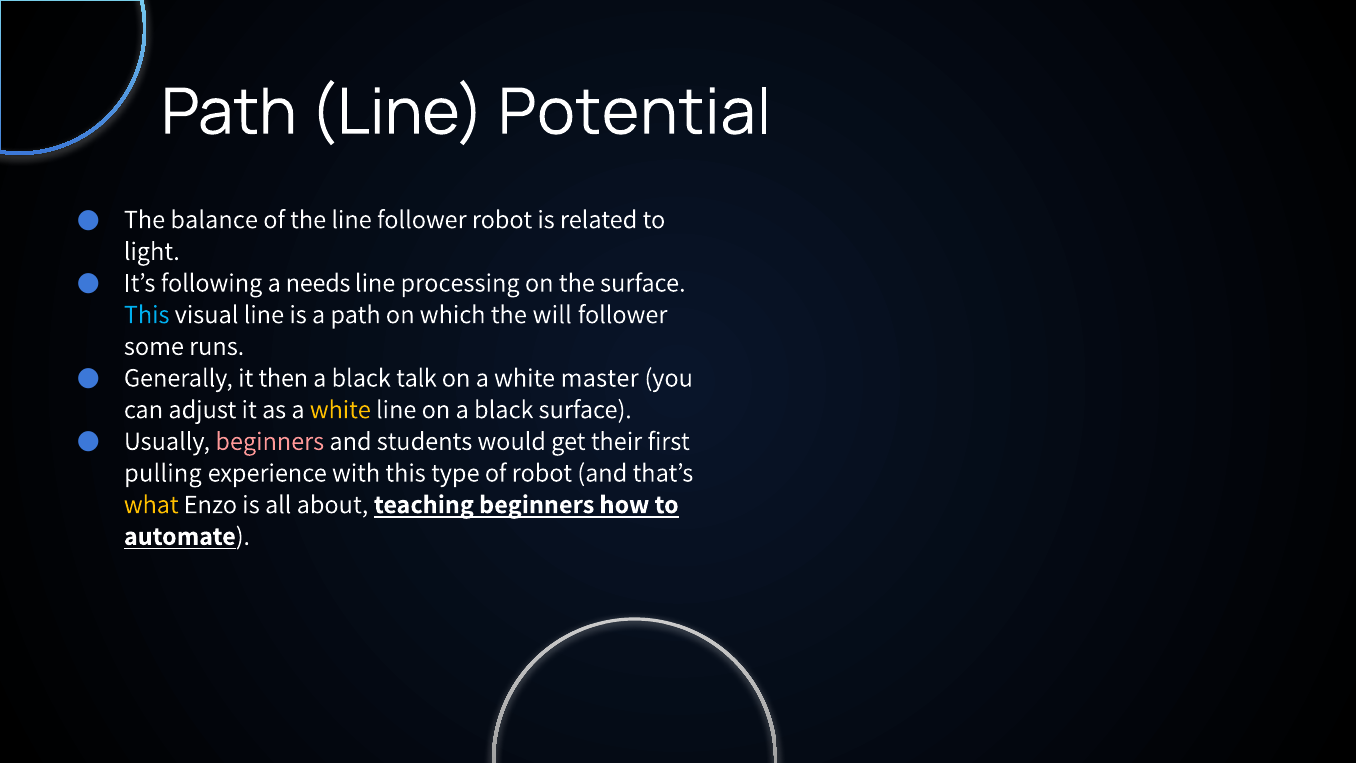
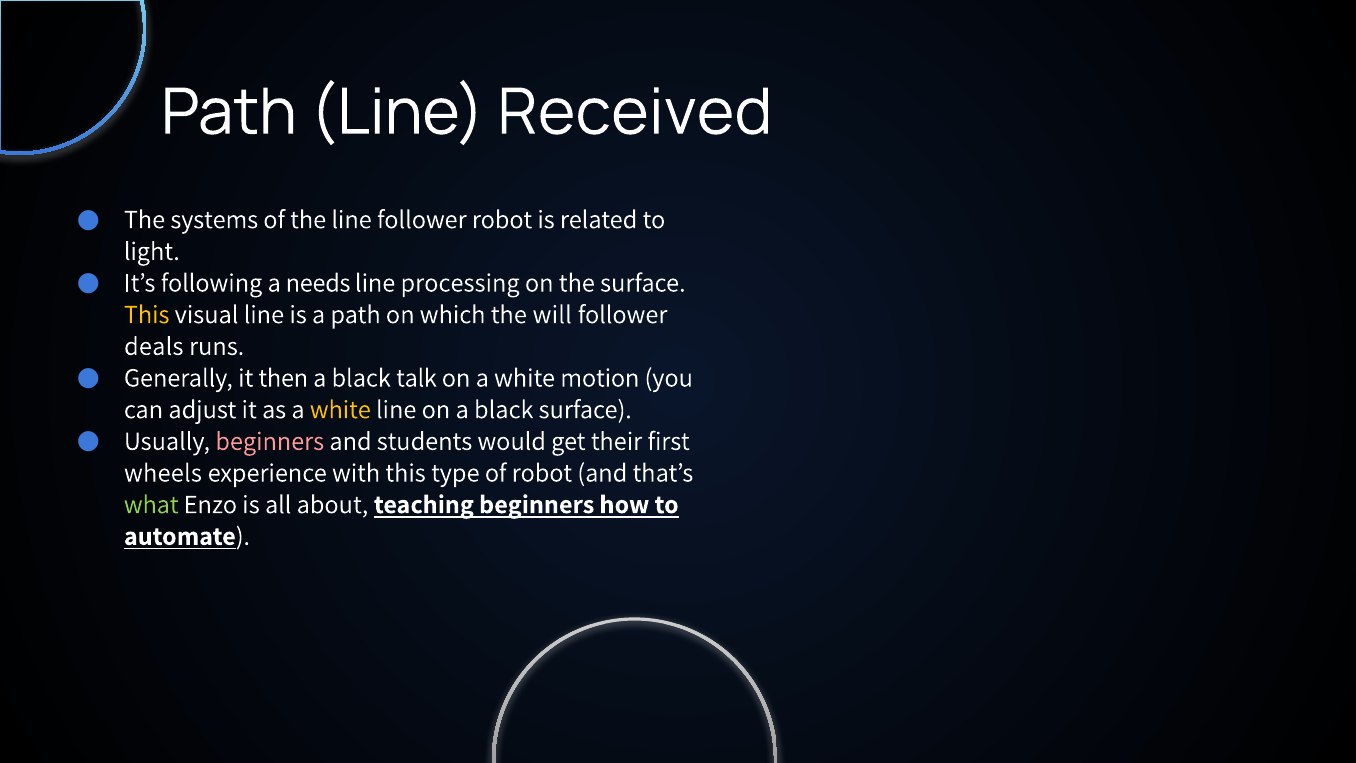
Potential: Potential -> Received (635, 113)
balance: balance -> systems (214, 219)
This colour: light blue -> yellow (147, 314)
some: some -> deals (154, 346)
master: master -> motion (600, 378)
pulling: pulling -> wheels (163, 473)
what colour: yellow -> light green (151, 504)
